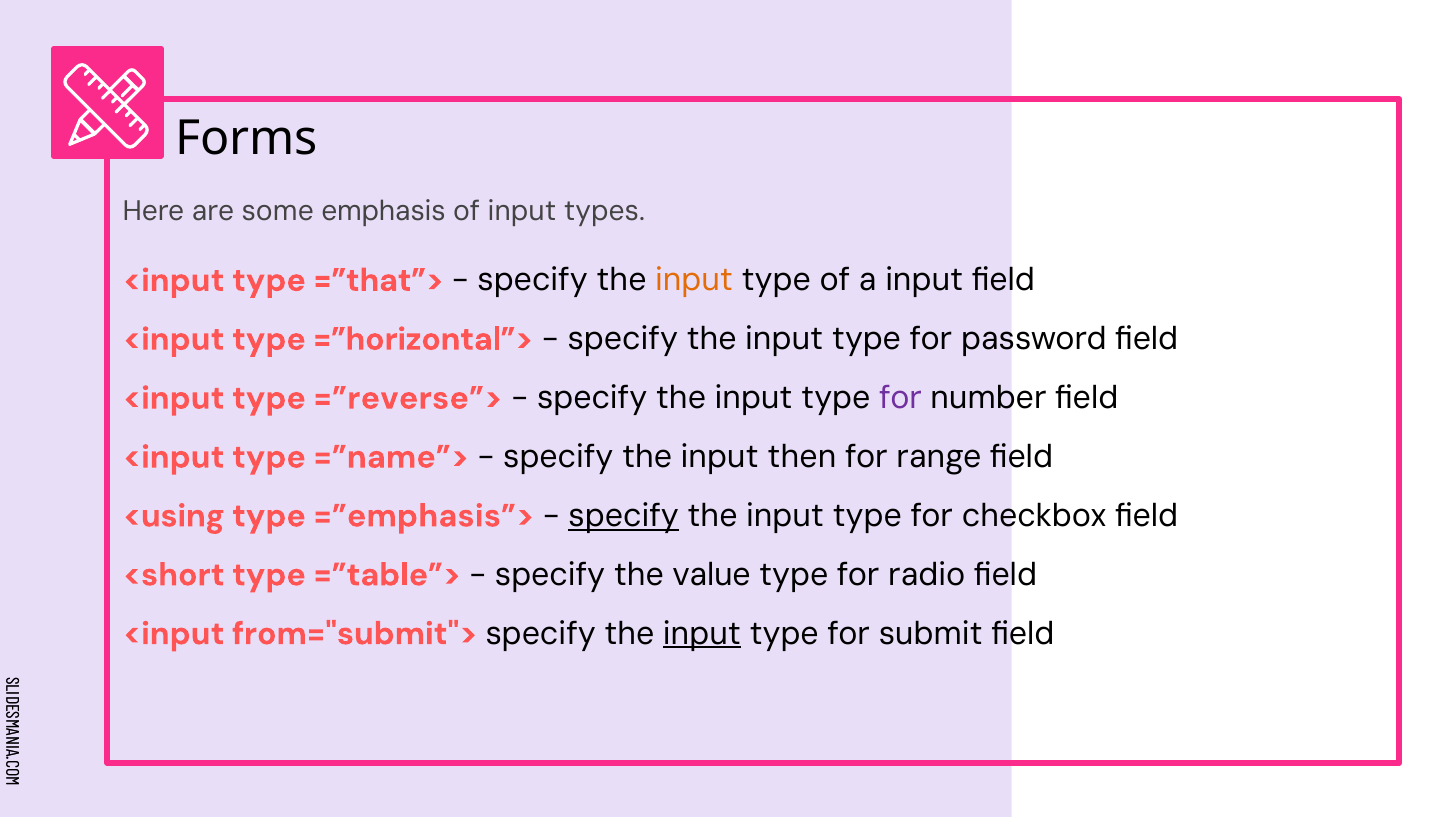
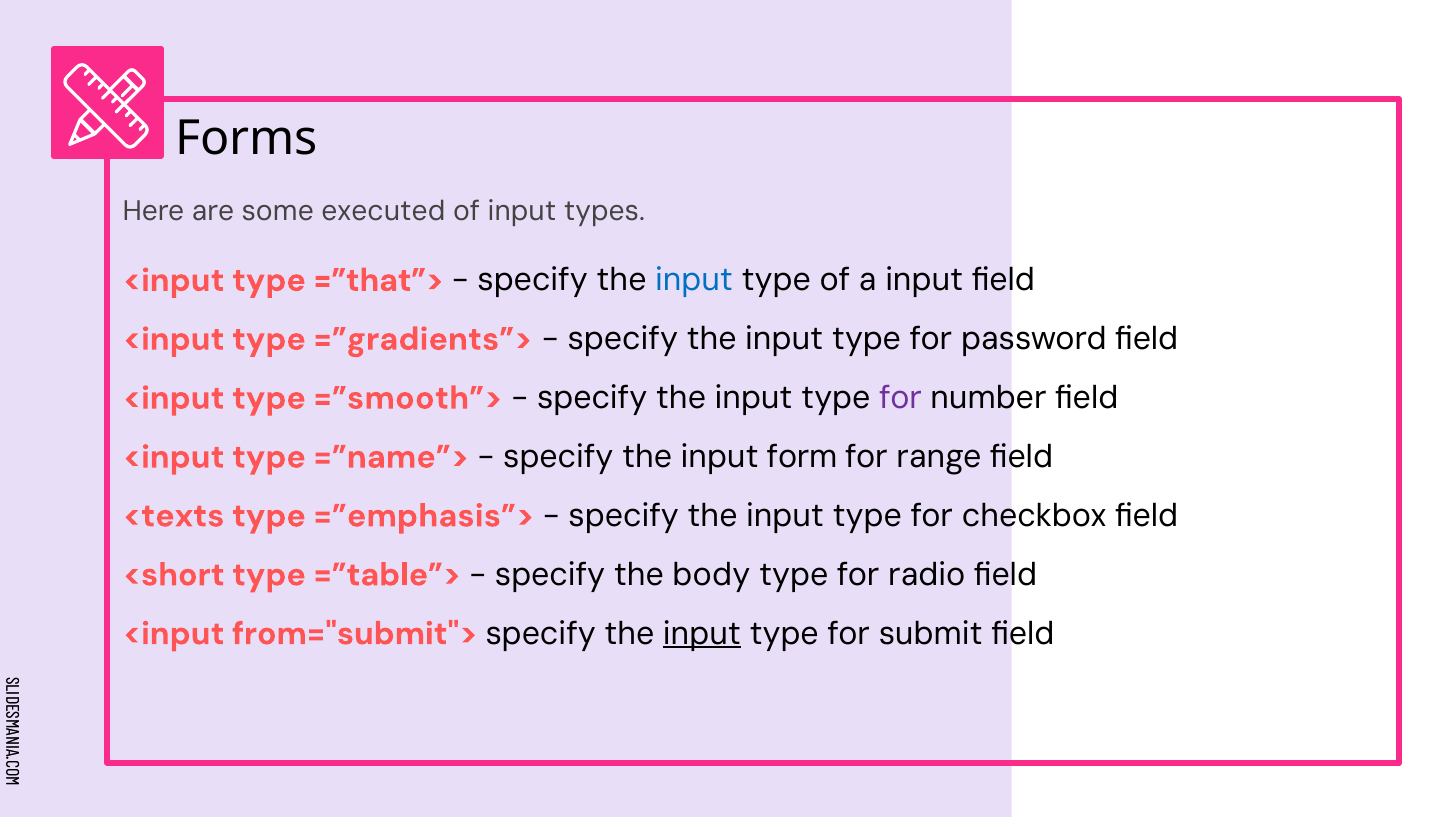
emphasis: emphasis -> executed (383, 211)
input colour: orange -> blue (694, 280)
=”horizontal”>: =”horizontal”> -> =”gradients”> (423, 339)
=”reverse”>: =”reverse”> -> =”smooth”> (408, 398)
then: then -> form (802, 457)
<using: <using -> <texts (173, 516)
specify underline: present -> none (624, 516)
value: value -> body (711, 575)
